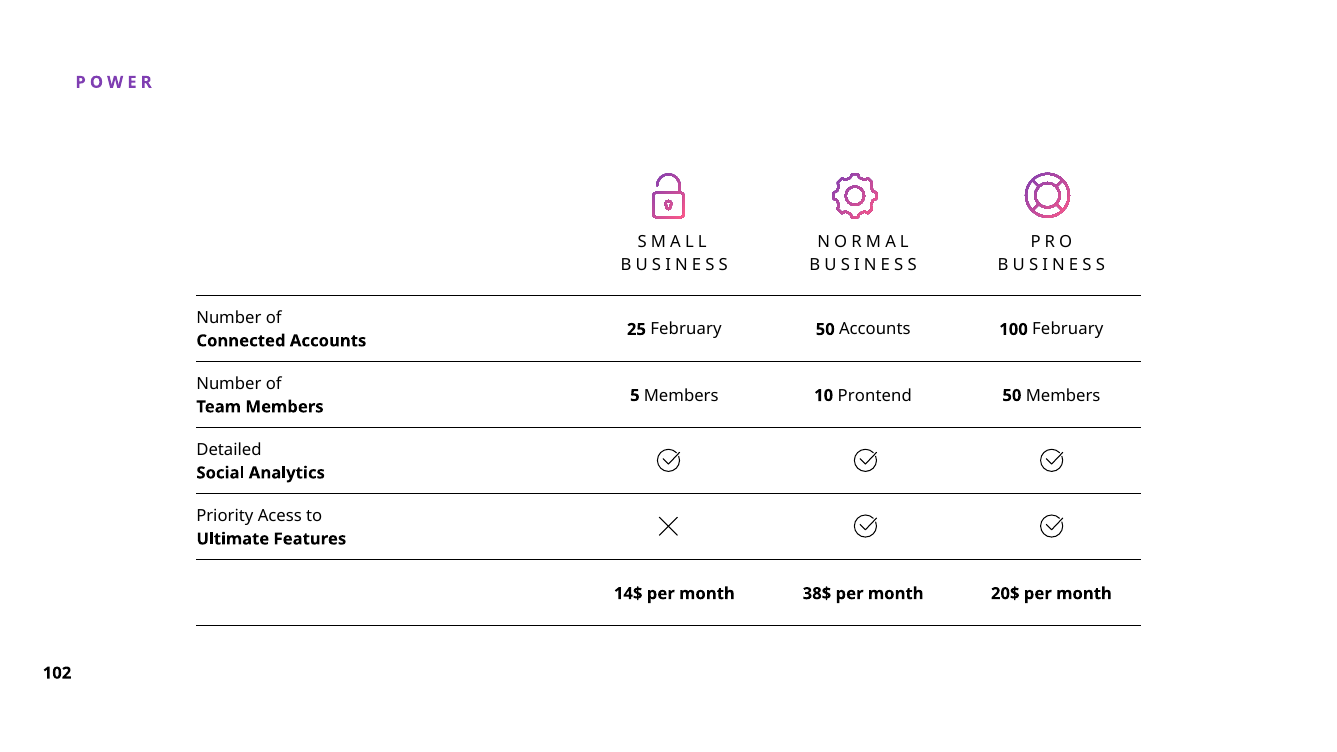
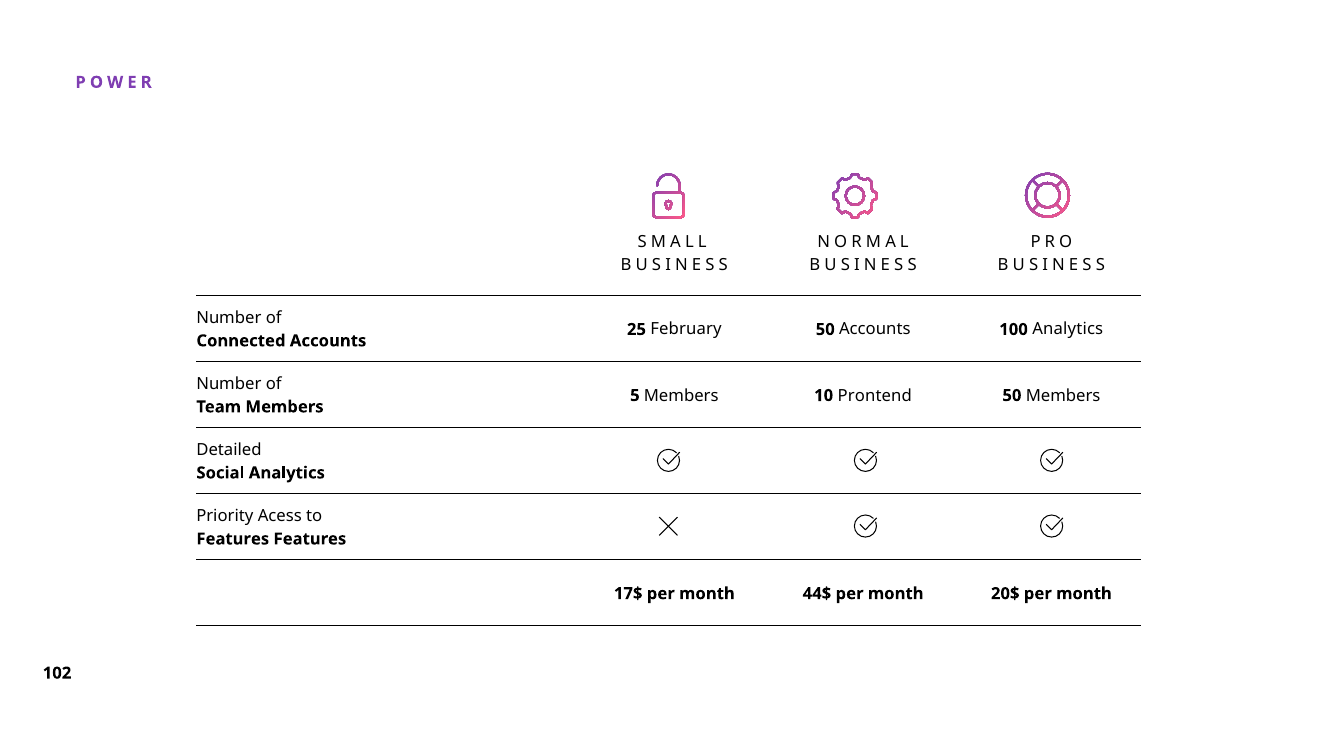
100 February: February -> Analytics (1068, 329)
Ultimate: Ultimate -> Features (233, 539)
14$: 14$ -> 17$ (628, 594)
38$: 38$ -> 44$ (817, 594)
